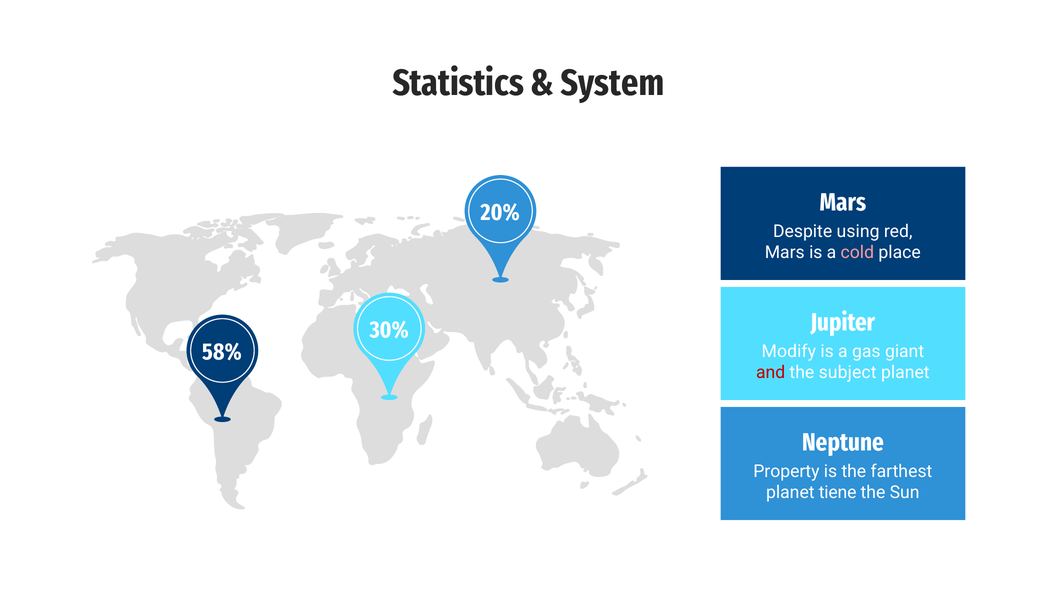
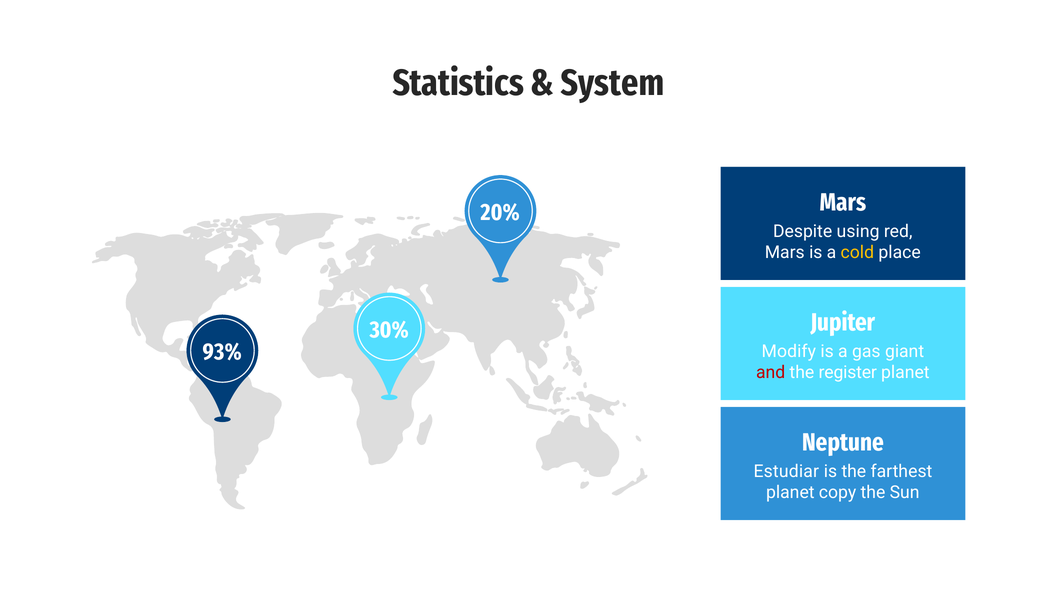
cold colour: pink -> yellow (857, 252)
58%: 58% -> 93% (222, 352)
subject: subject -> register (848, 372)
Property: Property -> Estudiar (786, 471)
tiene: tiene -> copy (838, 492)
